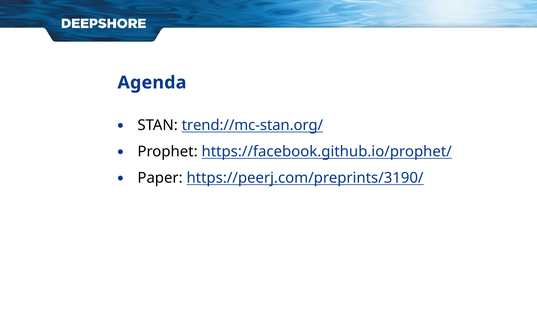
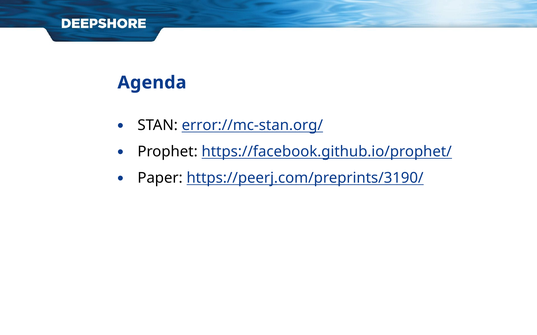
trend://mc-stan.org/: trend://mc-stan.org/ -> error://mc-stan.org/ (252, 125)
